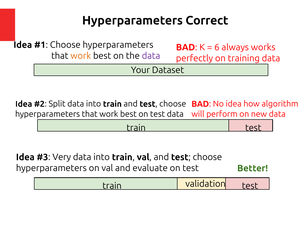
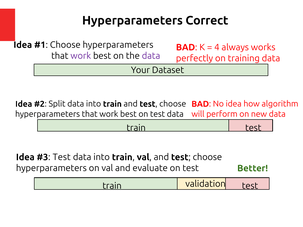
6: 6 -> 4 (217, 47)
work colour: orange -> purple (81, 56)
Very: Very -> Test (62, 157)
